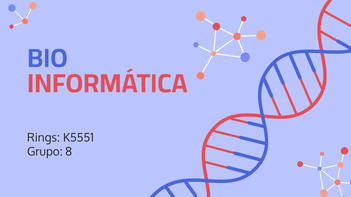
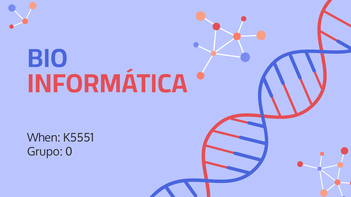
Rings: Rings -> When (44, 138)
8: 8 -> 0 (69, 152)
